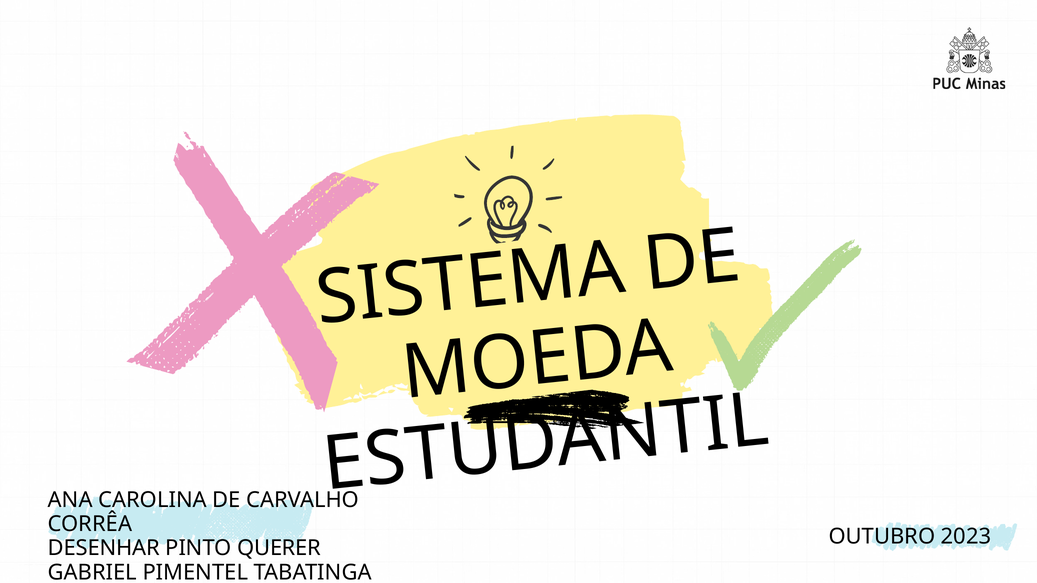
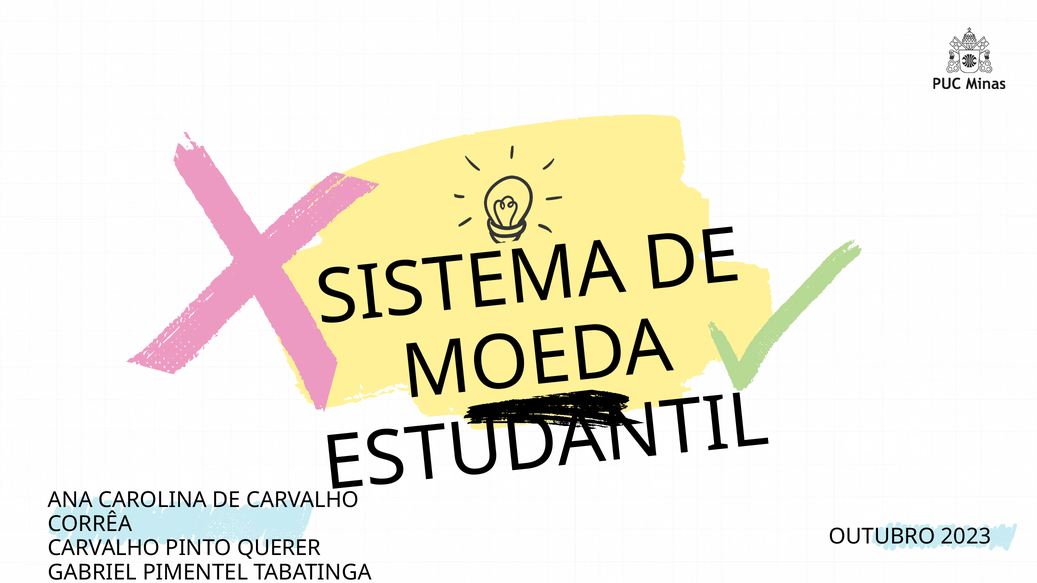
DESENHAR: DESENHAR -> CARVALHO (104, 549)
